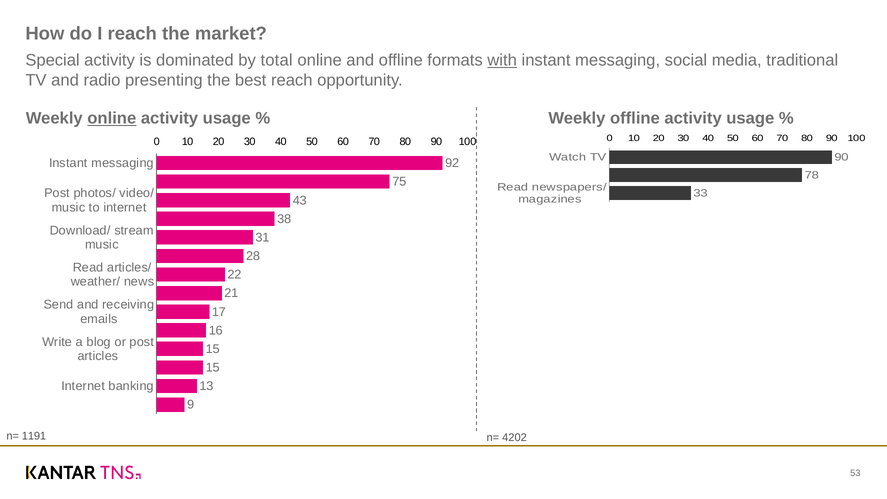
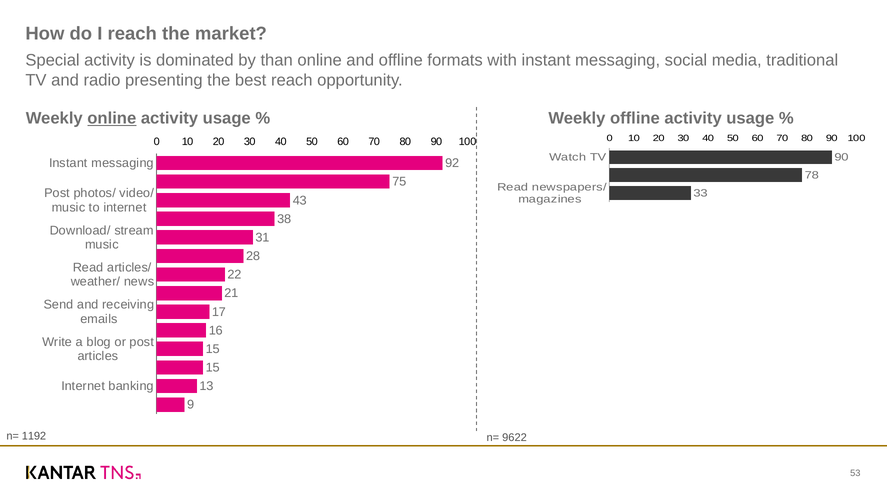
total: total -> than (277, 60)
with underline: present -> none (502, 60)
1191: 1191 -> 1192 (34, 436)
4202: 4202 -> 9622 (515, 437)
